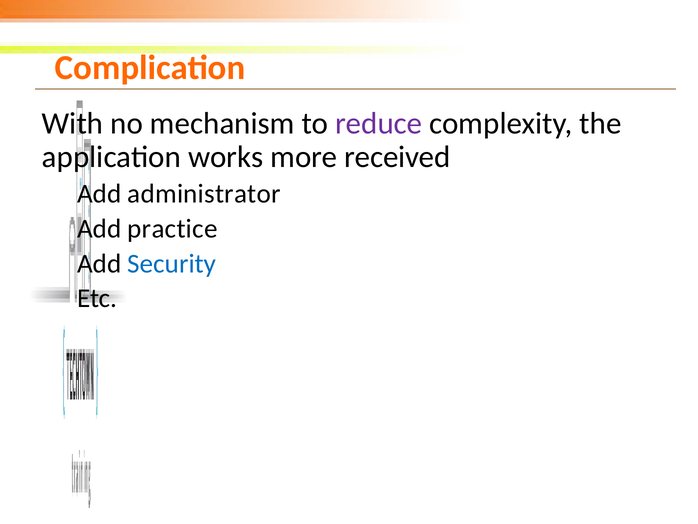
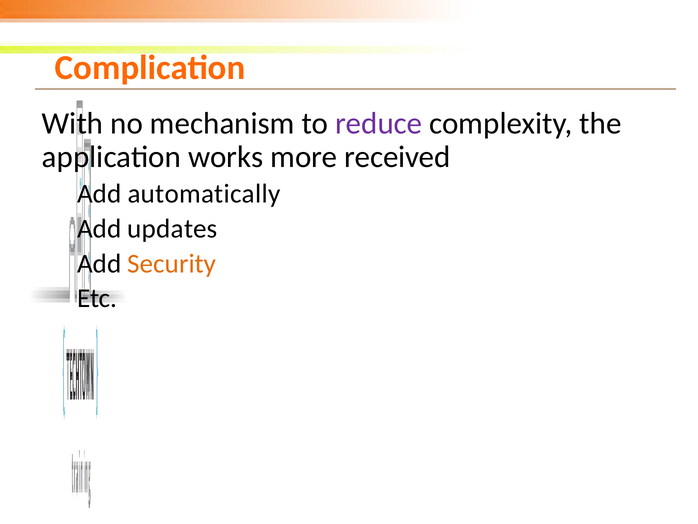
administrator: administrator -> automatically (204, 194)
practice: practice -> updates (173, 229)
Security colour: blue -> orange (172, 263)
